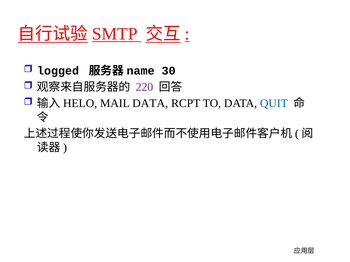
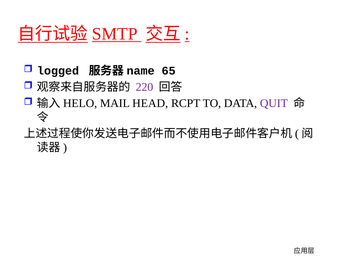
30: 30 -> 65 (169, 71)
MAIL DATA: DATA -> HEAD (150, 103)
QUIT colour: blue -> purple (274, 103)
